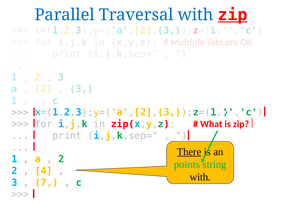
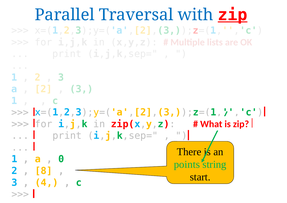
There underline: present -> none (189, 151)
2: 2 -> 0 (61, 159)
4: 4 -> 8 (44, 170)
with: with -> start (200, 176)
7: 7 -> 4 (47, 182)
